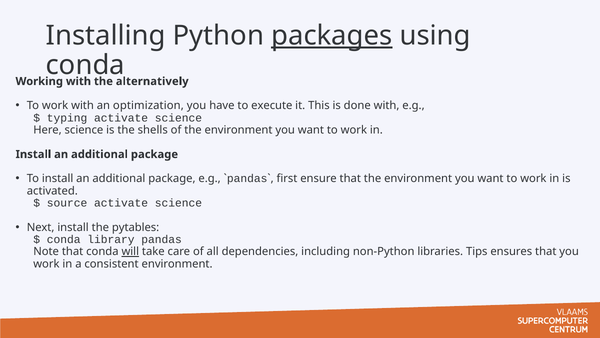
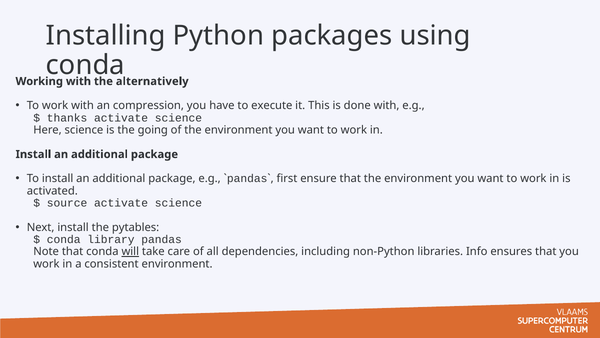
packages underline: present -> none (332, 36)
optimization: optimization -> compression (148, 106)
typing: typing -> thanks (67, 118)
shells: shells -> going (153, 130)
Tips: Tips -> Info (477, 251)
